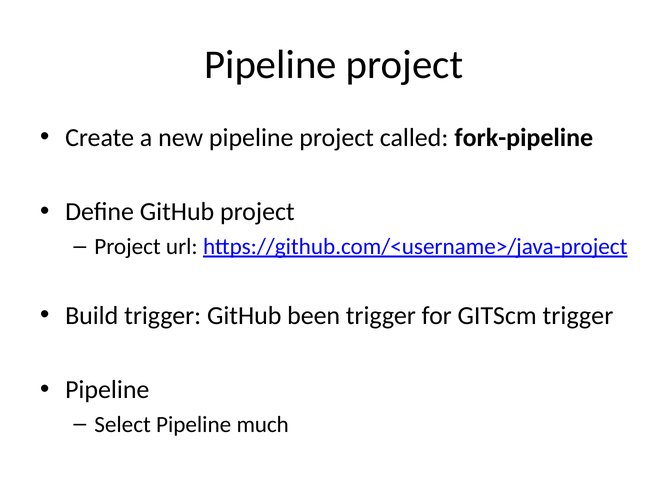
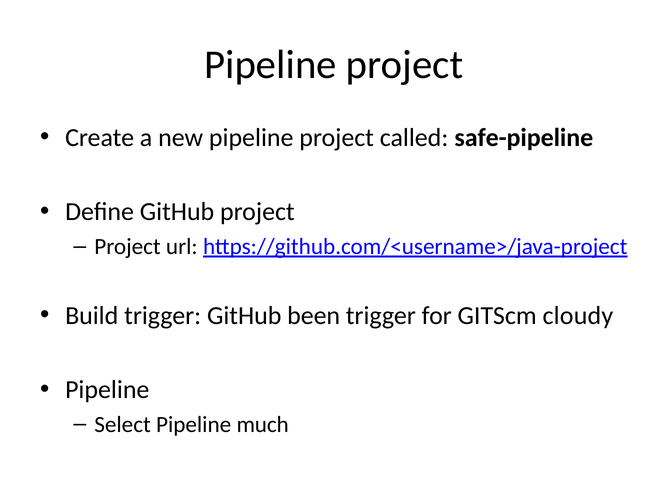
fork-pipeline: fork-pipeline -> safe-pipeline (524, 138)
GITScm trigger: trigger -> cloudy (578, 316)
